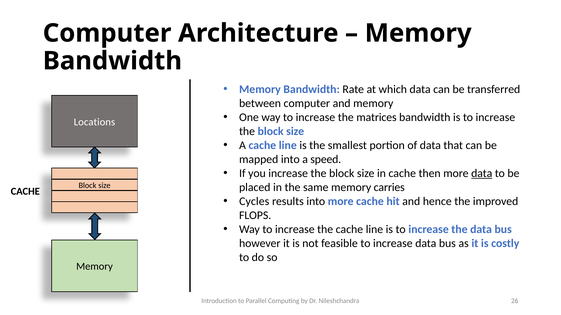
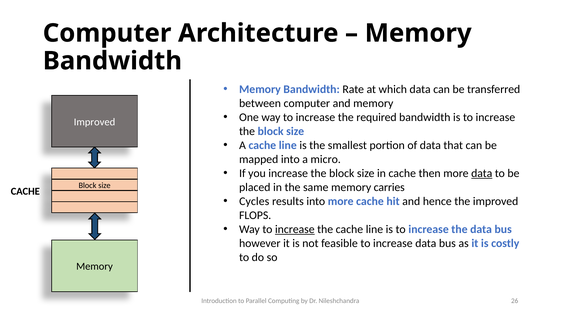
matrices: matrices -> required (376, 117)
Locations: Locations -> Improved (94, 122)
speed: speed -> micro (326, 159)
increase underline: none -> present (295, 230)
